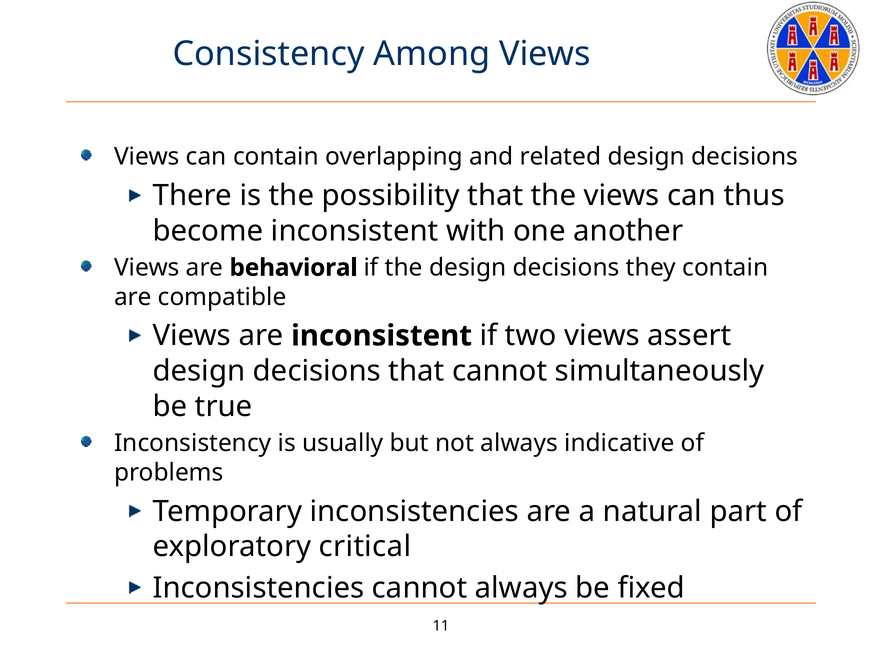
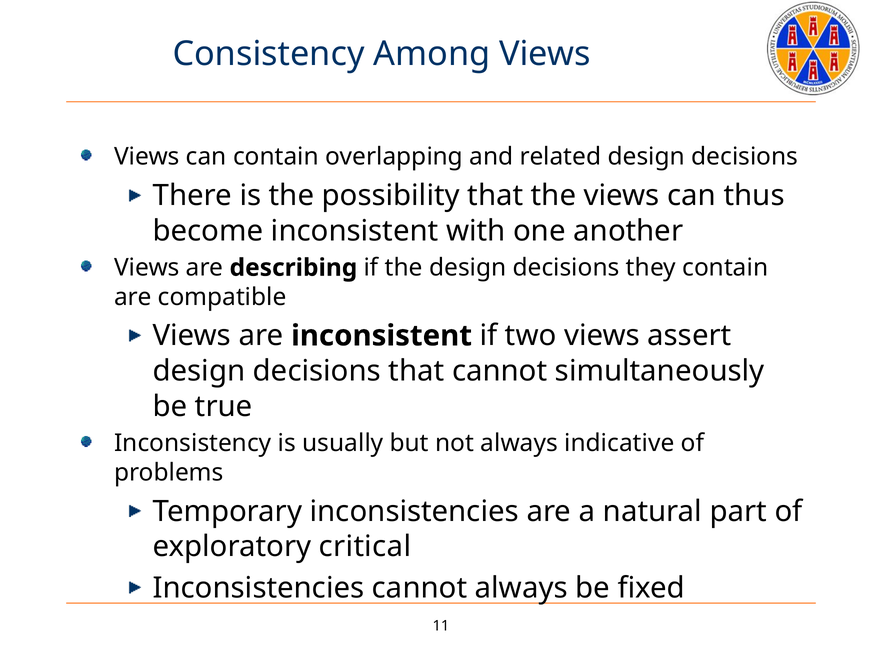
behavioral: behavioral -> describing (293, 268)
